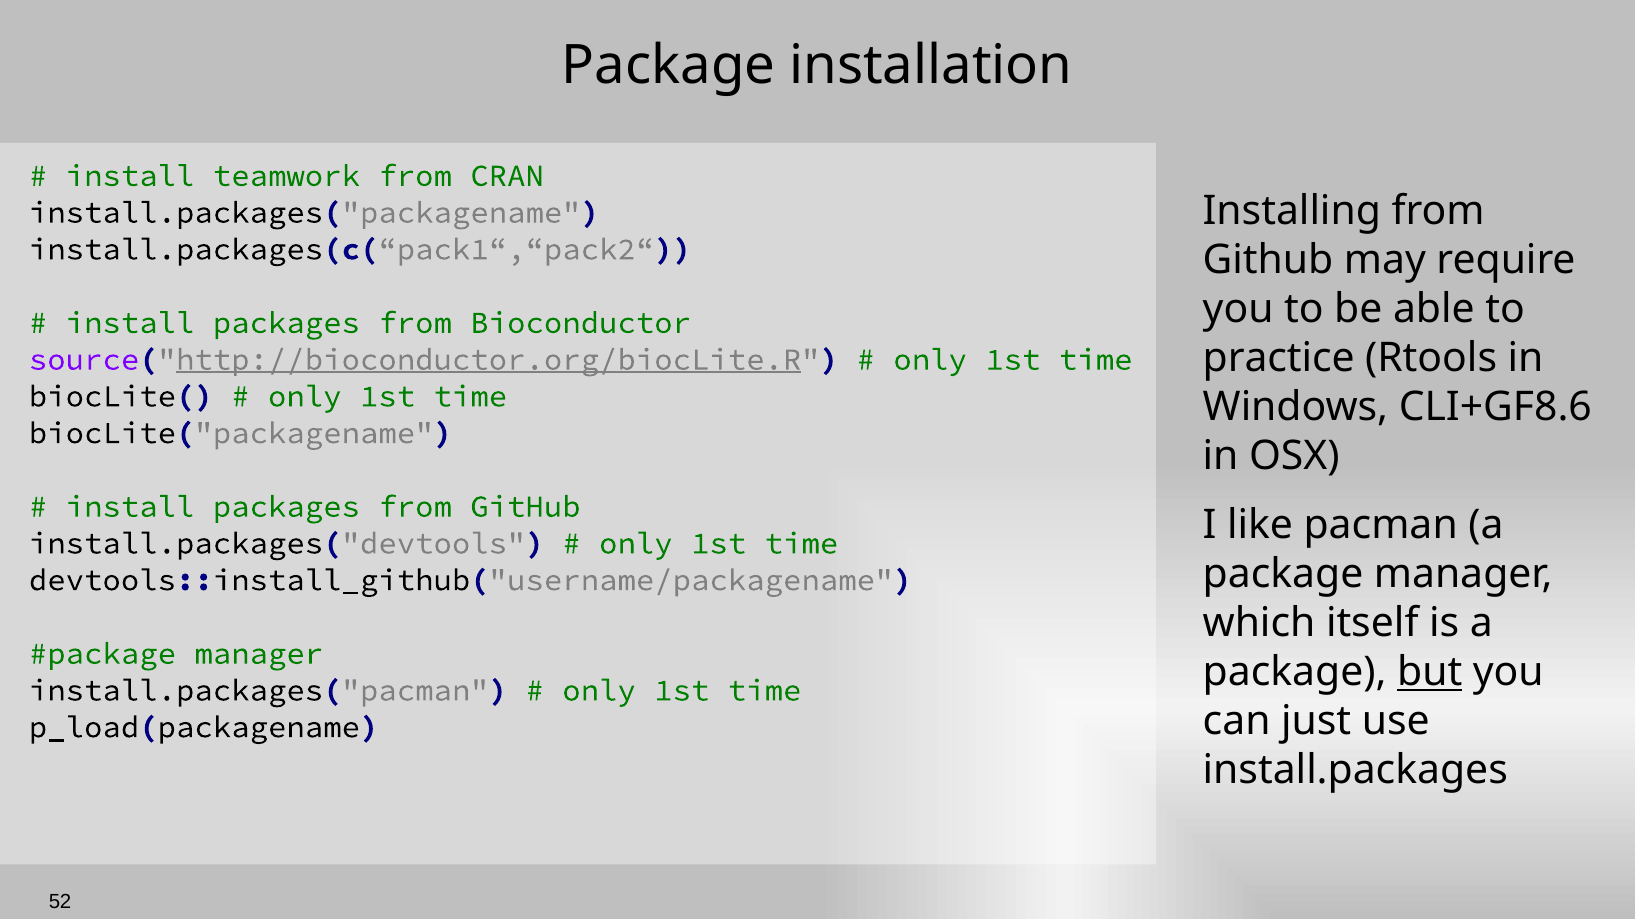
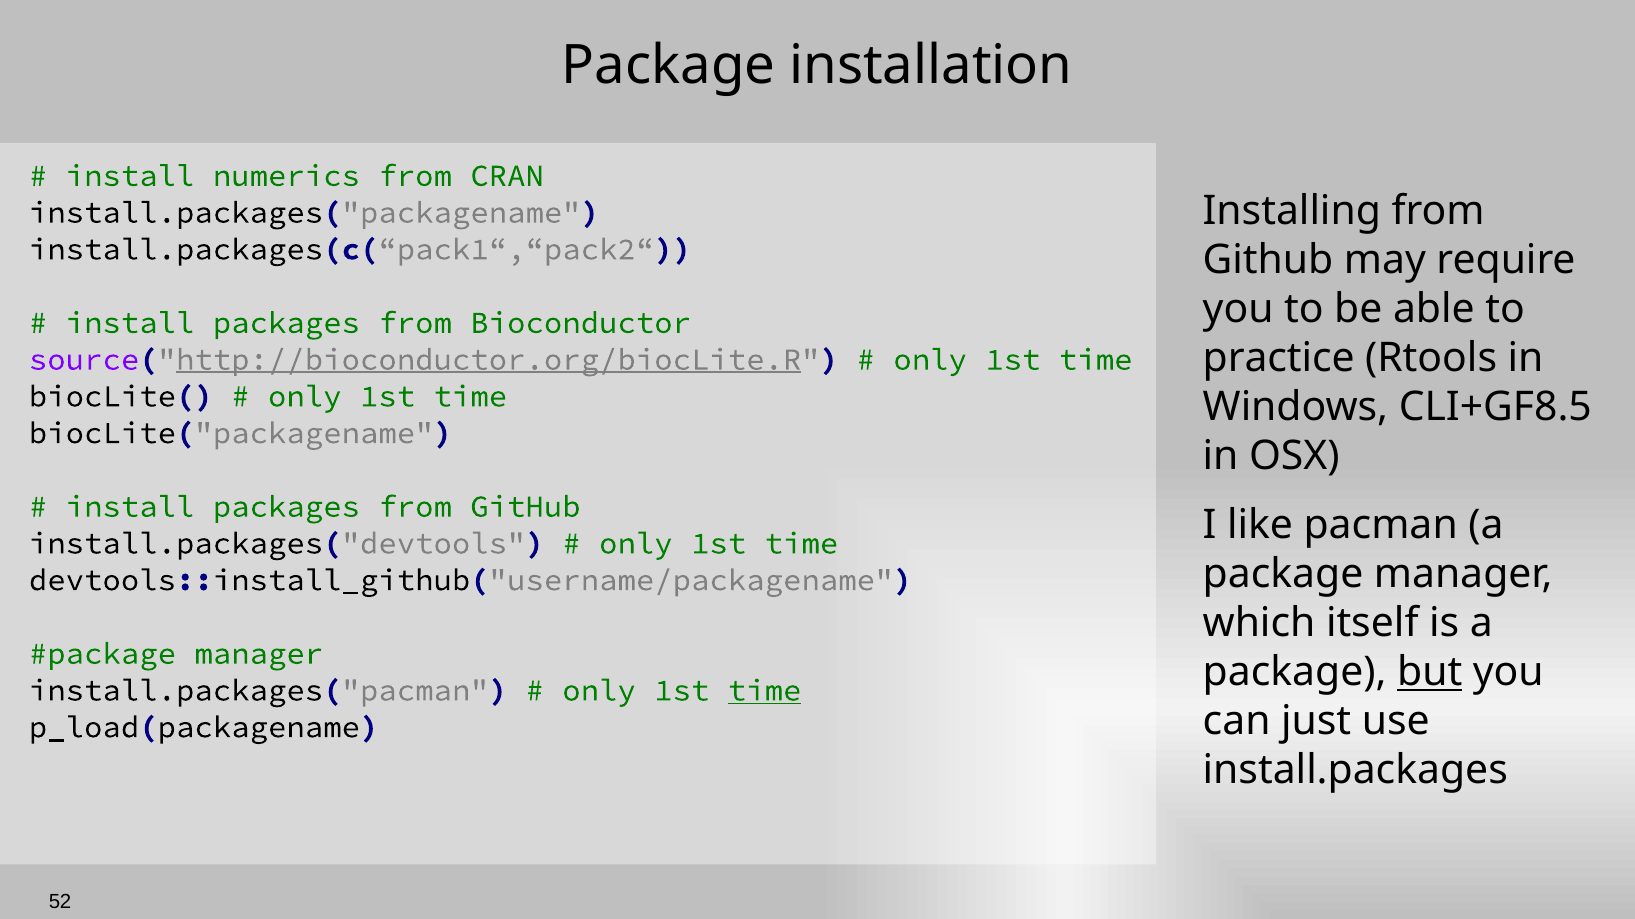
teamwork: teamwork -> numerics (286, 176)
CLI+GF8.6: CLI+GF8.6 -> CLI+GF8.5 (1495, 407)
time underline: none -> present (765, 691)
